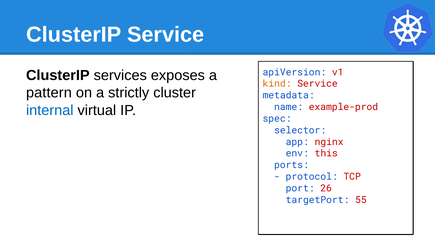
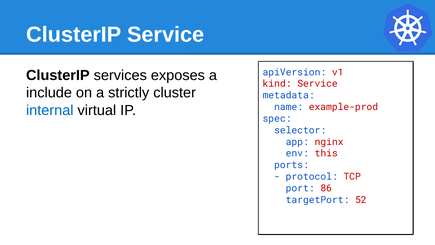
kind colour: orange -> red (277, 84)
pattern: pattern -> include (49, 93)
26: 26 -> 86 (326, 188)
55: 55 -> 52 (361, 200)
